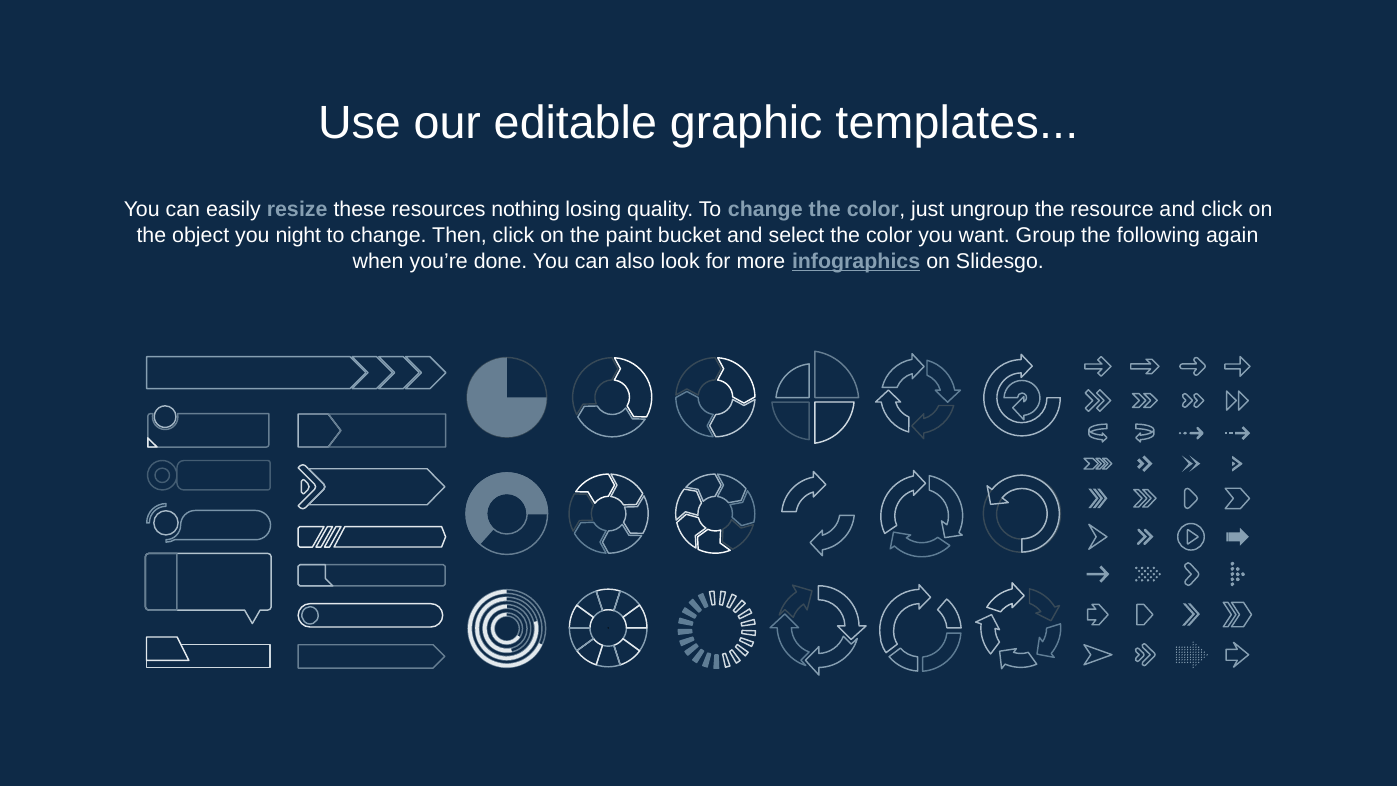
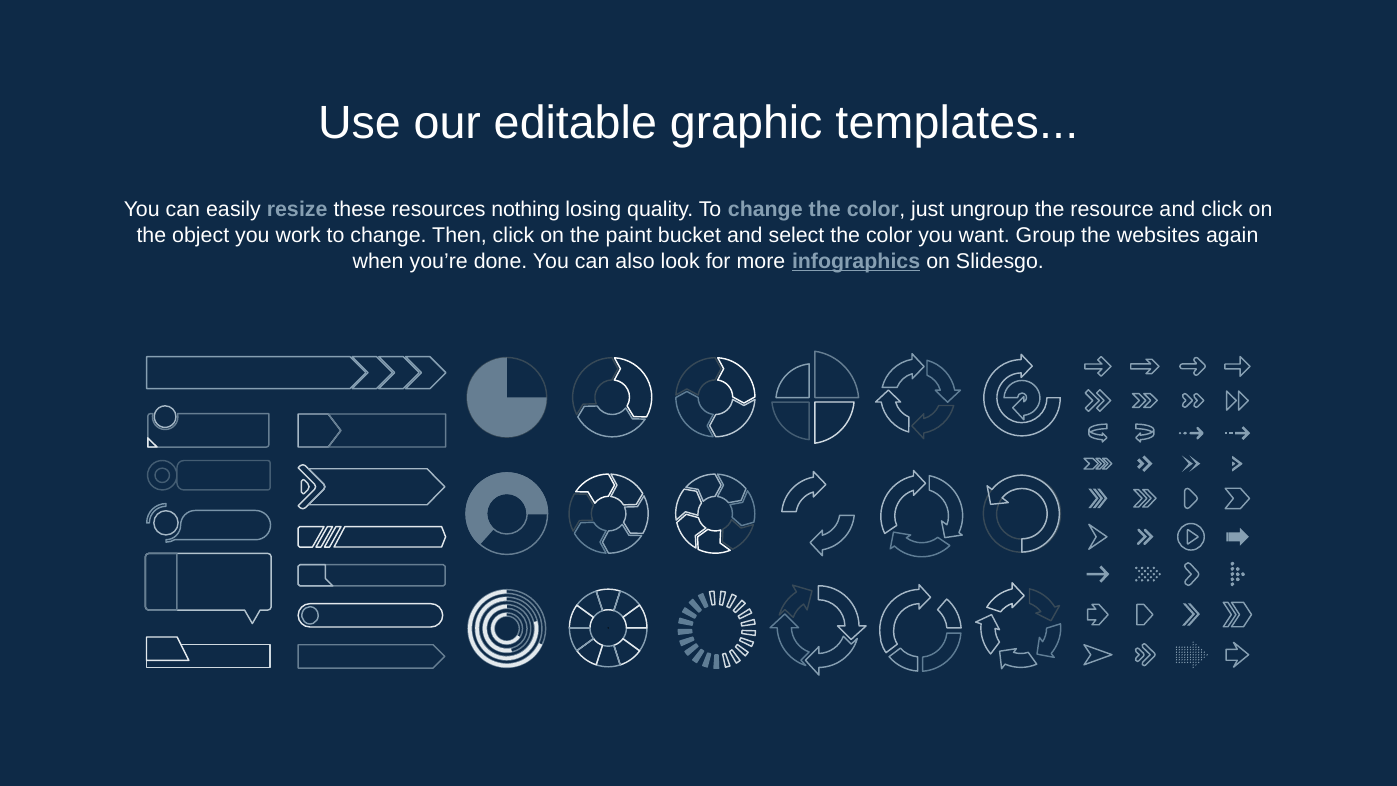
night: night -> work (298, 235)
following: following -> websites (1158, 235)
